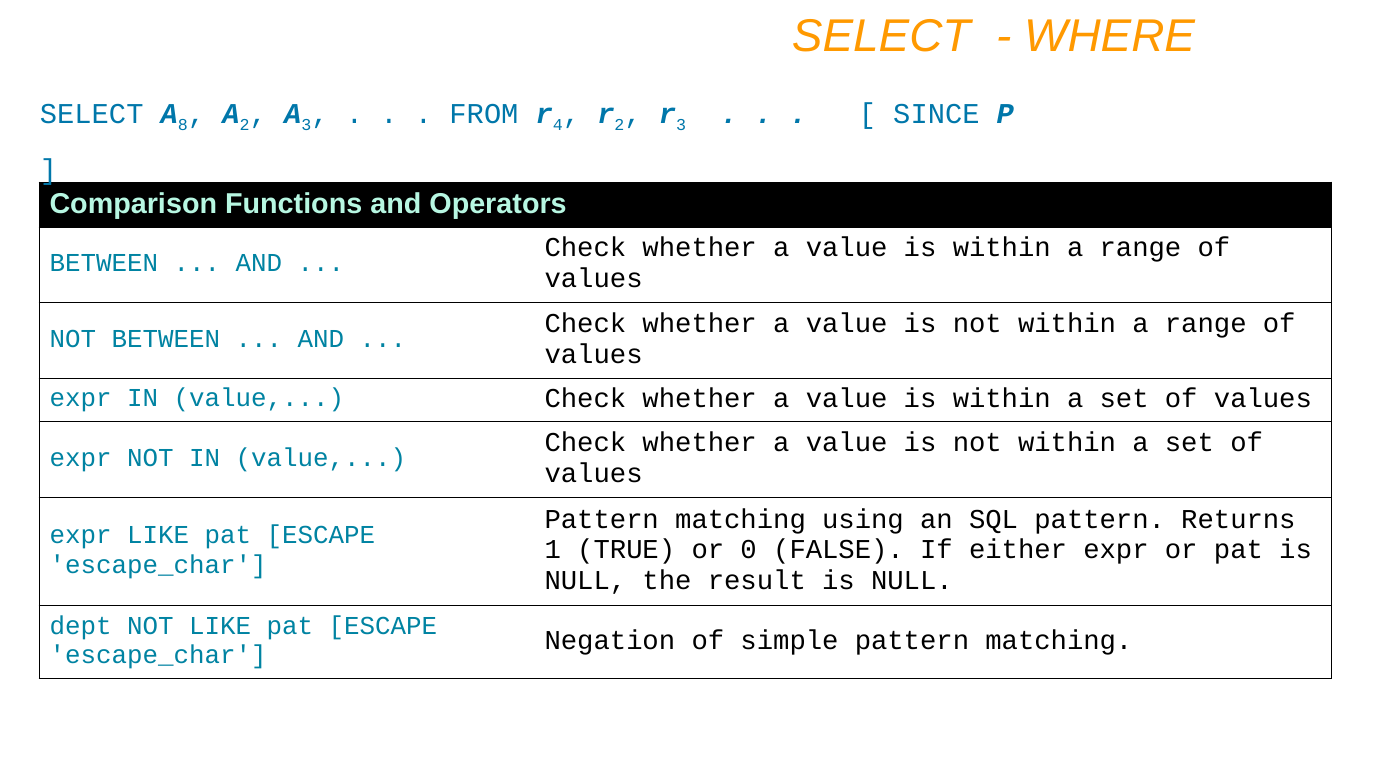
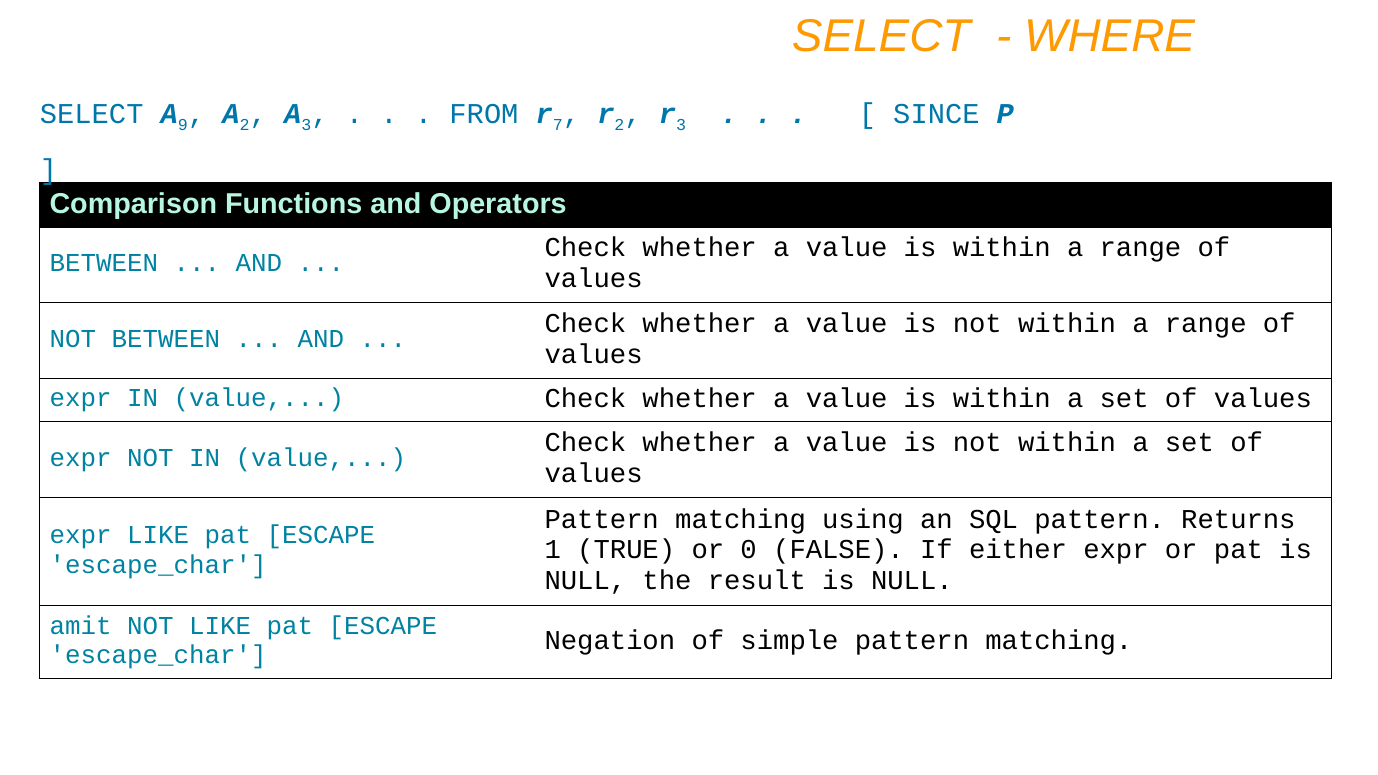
8: 8 -> 9 (183, 125)
4: 4 -> 7 (558, 125)
dept: dept -> amit (81, 626)
